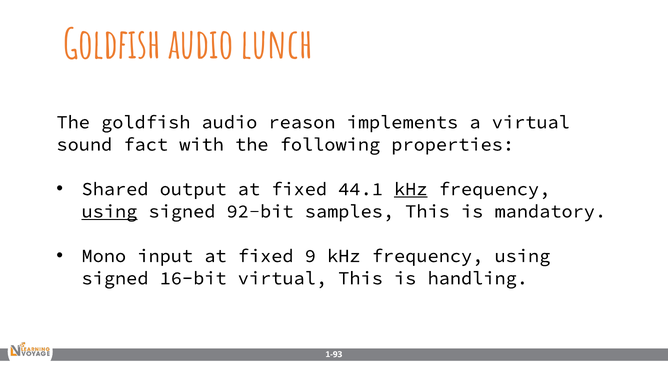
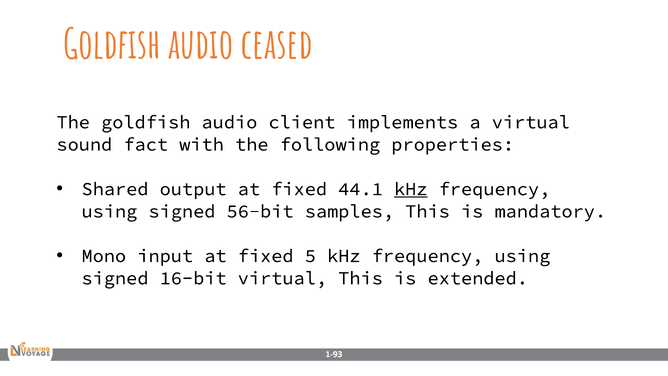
lunch: lunch -> ceased (277, 45)
reason: reason -> client (302, 122)
using underline: present -> none (109, 211)
92-bit: 92-bit -> 56-bit (260, 211)
9: 9 -> 5 (310, 256)
handling: handling -> extended (478, 278)
